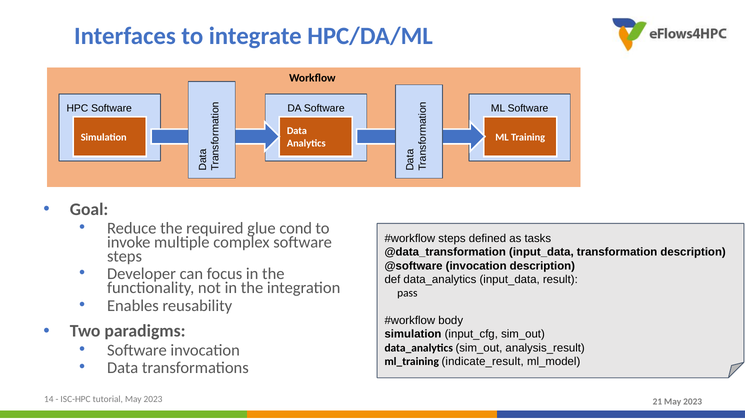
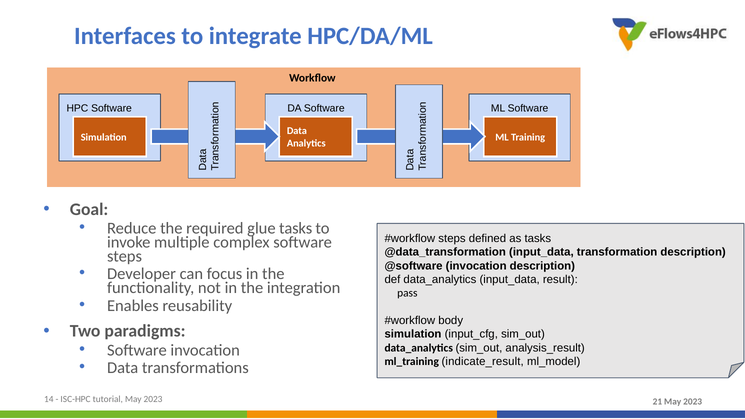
glue cond: cond -> tasks (296, 228)
